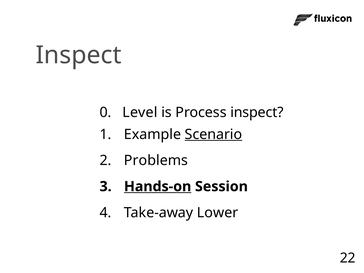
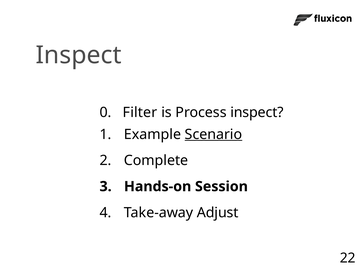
Level: Level -> Filter (140, 113)
Problems: Problems -> Complete (156, 160)
Hands-on underline: present -> none (158, 187)
Lower: Lower -> Adjust (218, 213)
